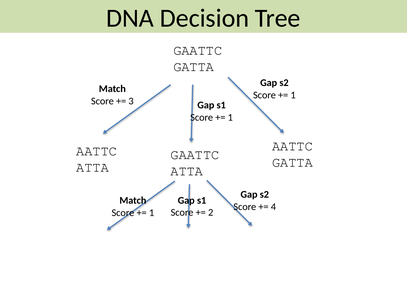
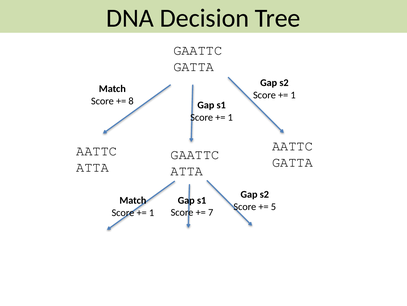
3: 3 -> 8 (131, 101)
4: 4 -> 5 (273, 206)
2: 2 -> 7 (211, 212)
